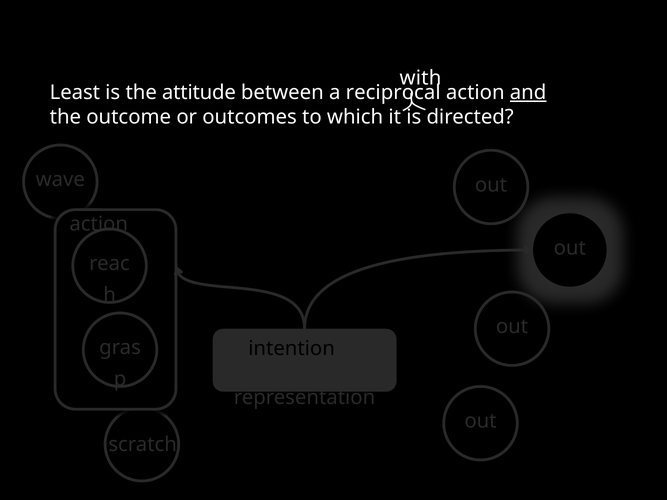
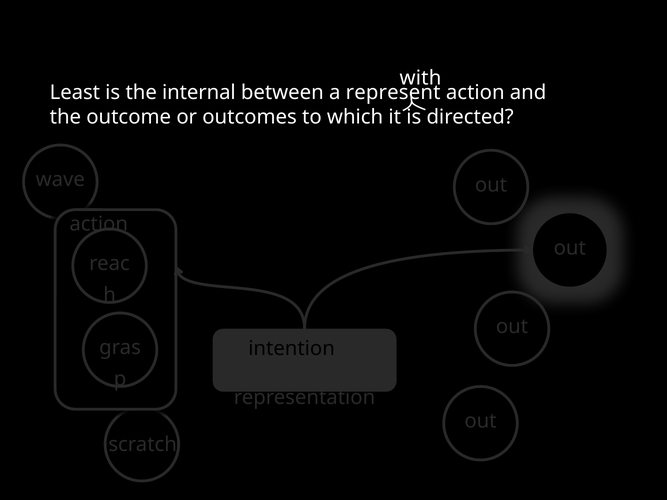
attitude: attitude -> internal (199, 92)
reciprocal: reciprocal -> represent (393, 92)
and underline: present -> none (528, 92)
